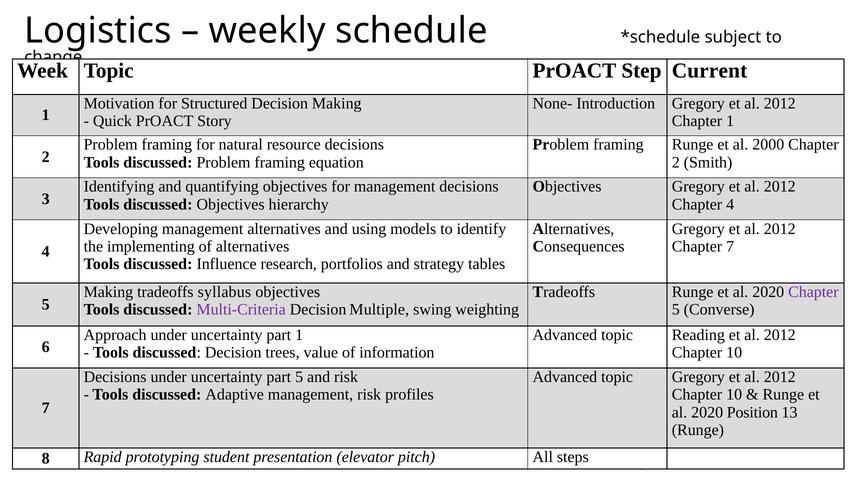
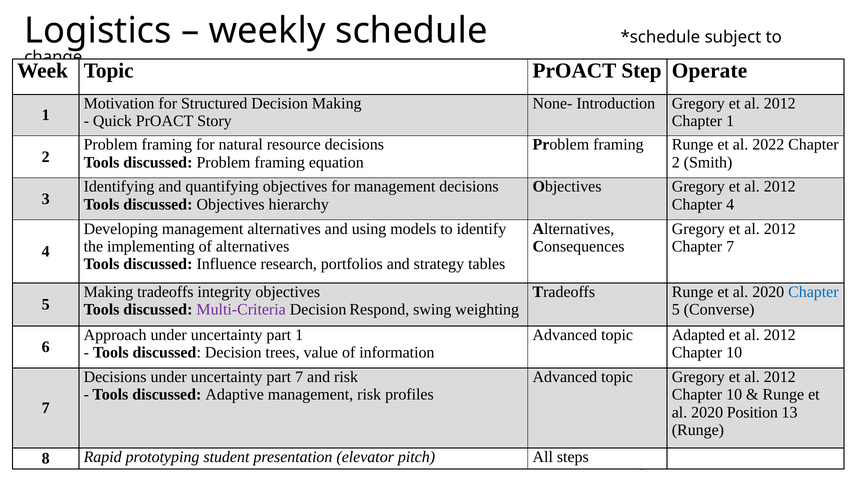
Current: Current -> Operate (710, 71)
2000: 2000 -> 2022 (768, 145)
syllabus: syllabus -> integrity (224, 292)
Chapter colour: purple -> blue (813, 292)
Multiple: Multiple -> Respond (379, 309)
Reading: Reading -> Adapted (698, 335)
part 5: 5 -> 7 (299, 377)
